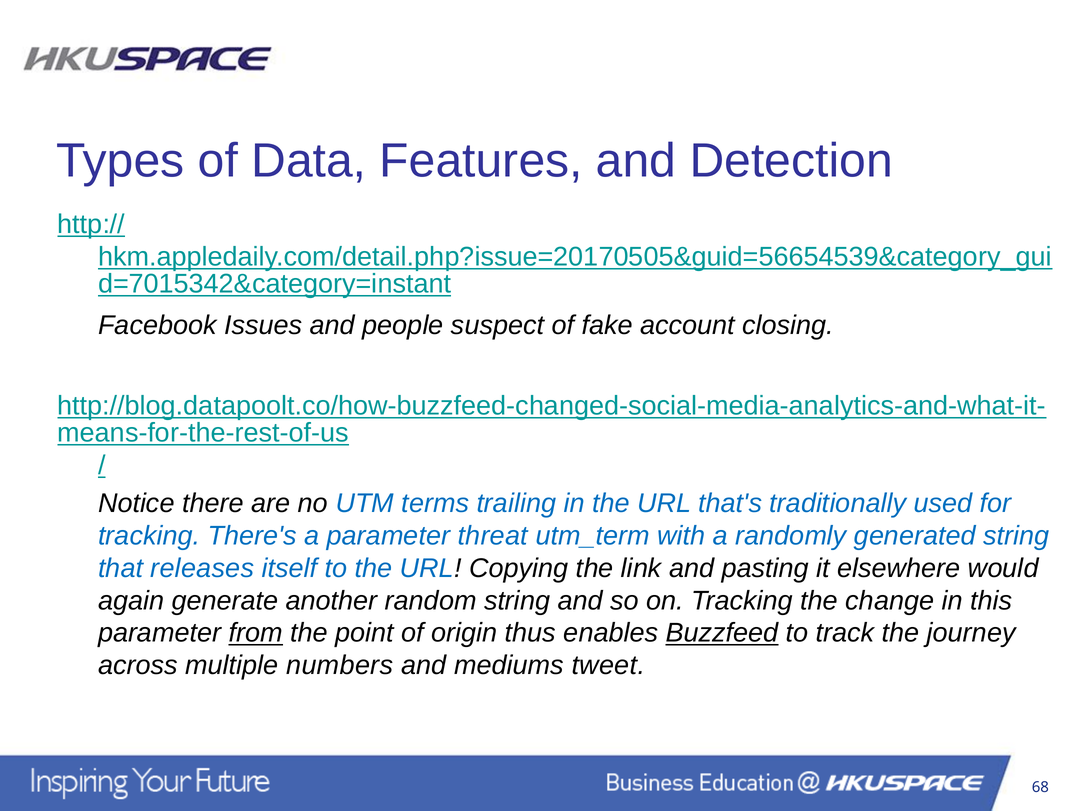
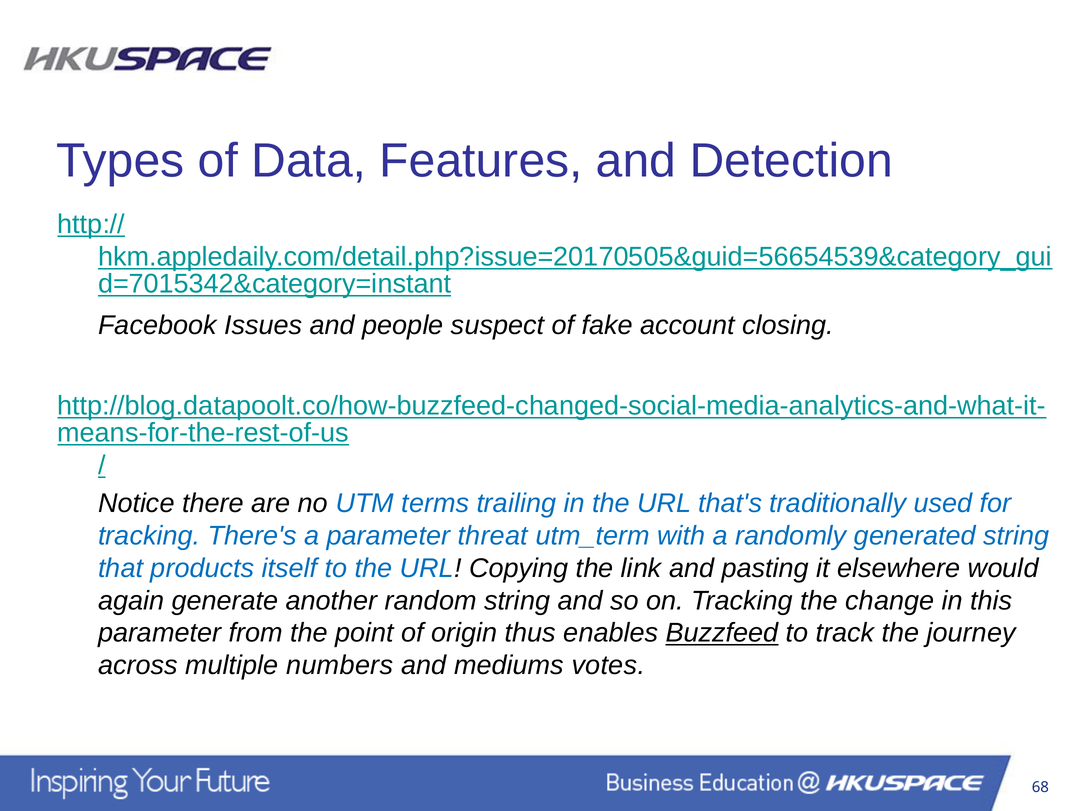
releases: releases -> products (202, 569)
from underline: present -> none (256, 633)
tweet: tweet -> votes (608, 666)
